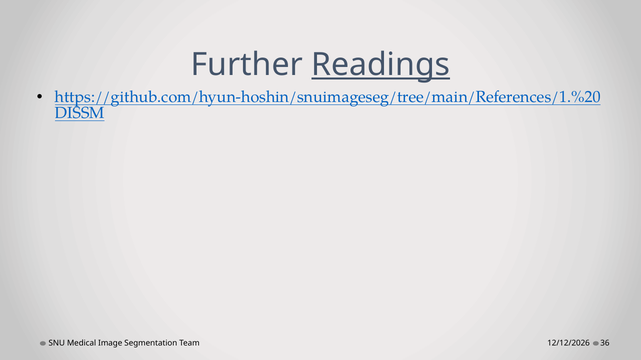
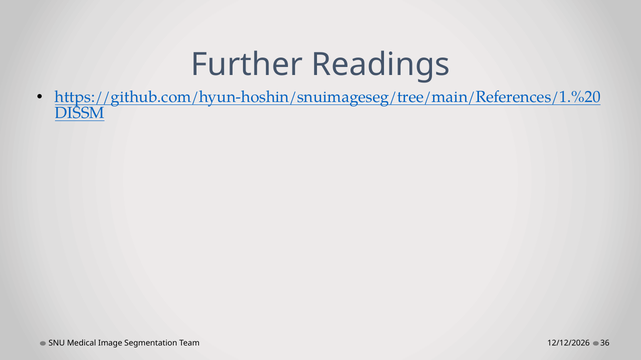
Readings underline: present -> none (381, 65)
